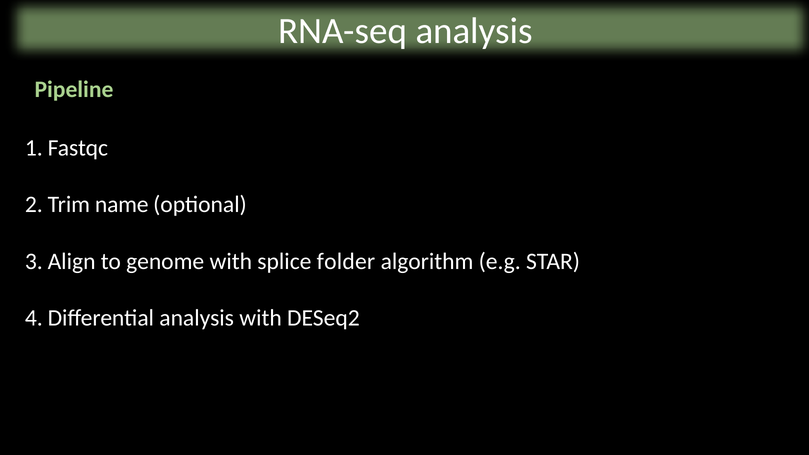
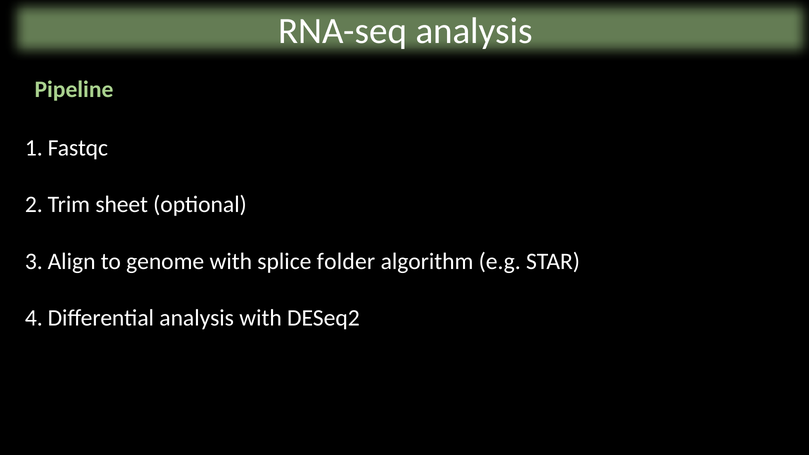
name: name -> sheet (122, 205)
